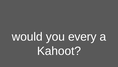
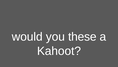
every: every -> these (82, 36)
